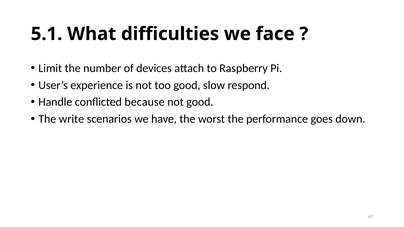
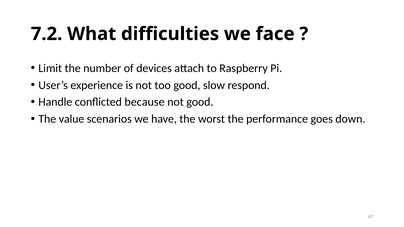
5.1: 5.1 -> 7.2 (47, 34)
write: write -> value (72, 119)
